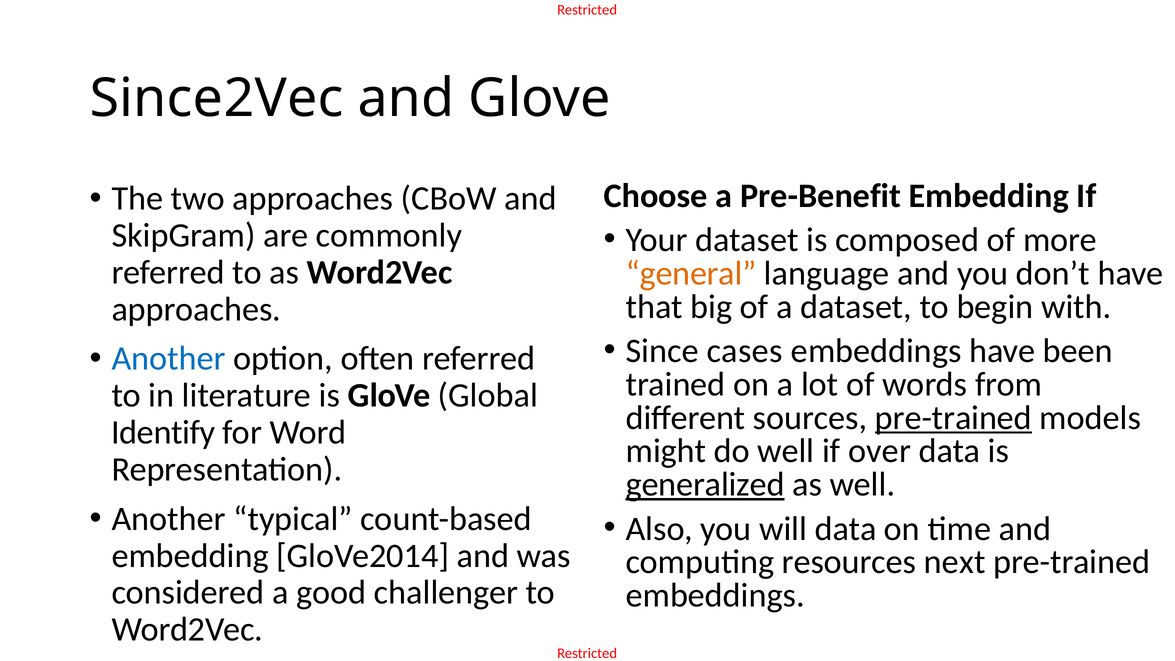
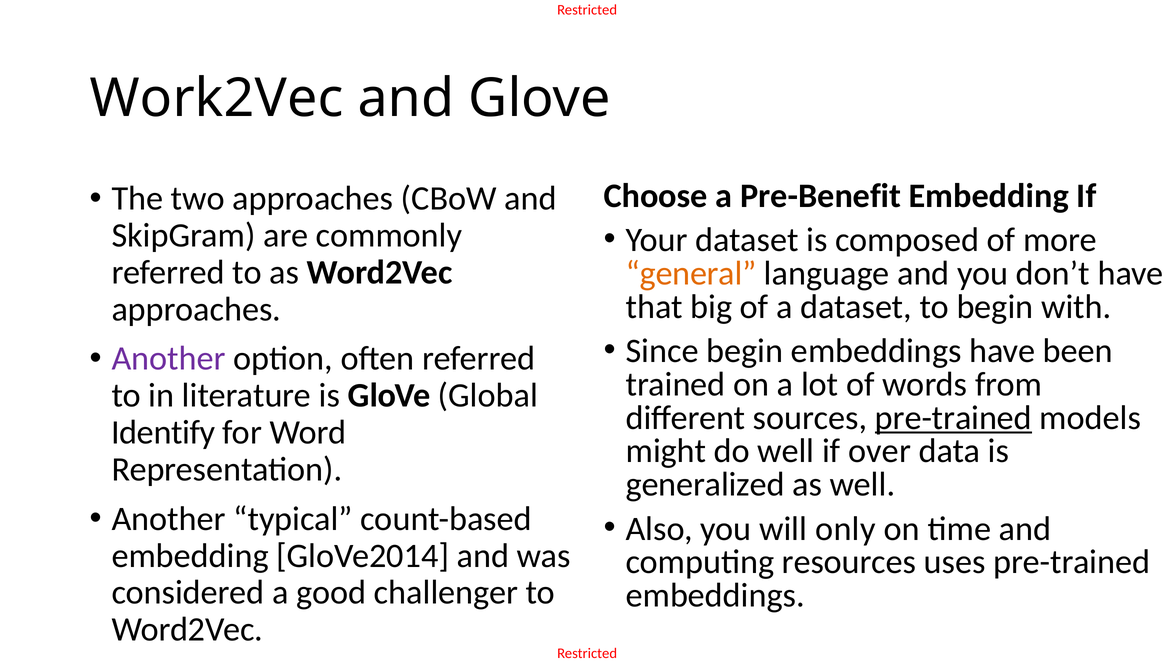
Since2Vec: Since2Vec -> Work2Vec (217, 99)
Since cases: cases -> begin (745, 351)
Another colour: blue -> purple (169, 359)
generalized underline: present -> none (705, 484)
will data: data -> only (845, 529)
next: next -> uses (955, 562)
